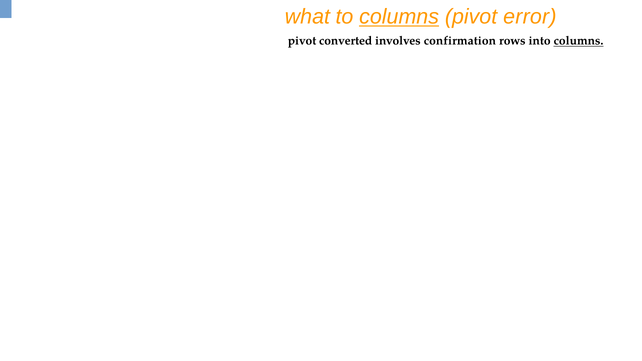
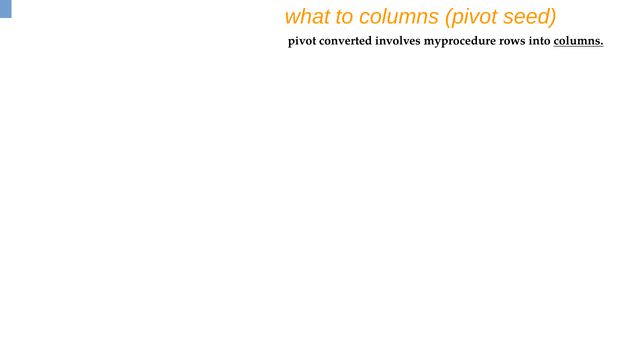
columns underline: present -> none (399, 17)
error: error -> seed (530, 17)
confirmation: confirmation -> myprocedure (460, 41)
